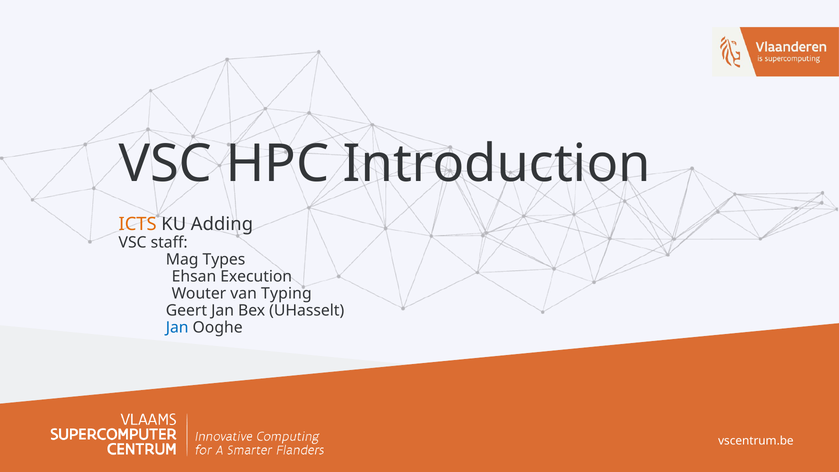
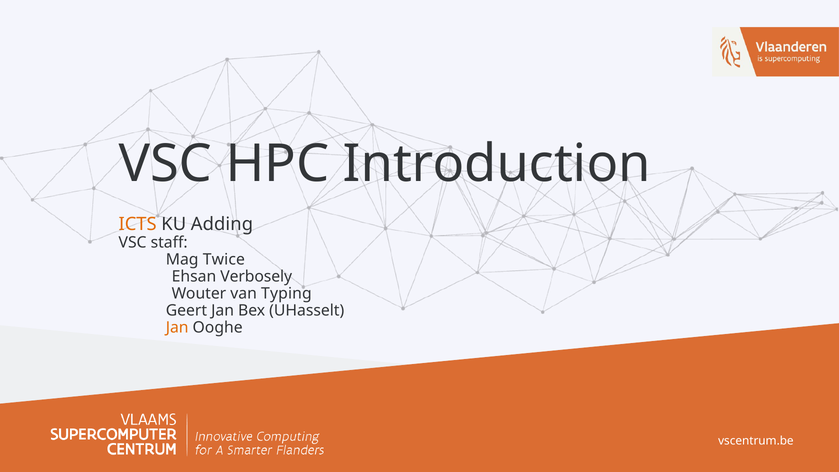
Types: Types -> Twice (224, 260)
Execution: Execution -> Verbosely (256, 277)
Jan colour: blue -> orange (177, 328)
